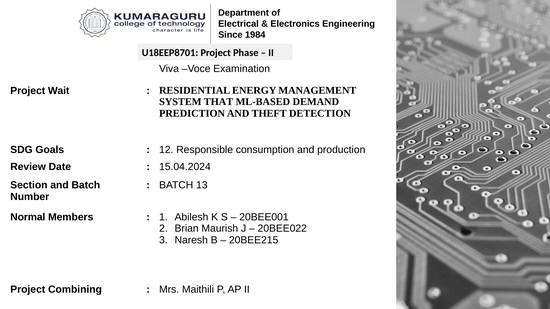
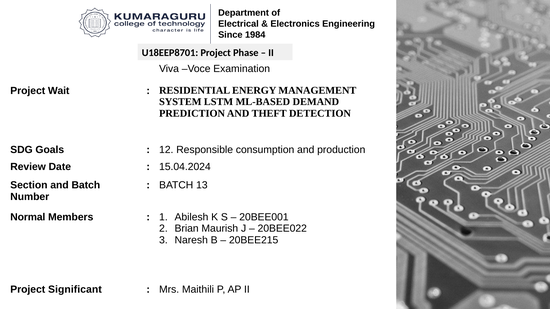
THAT: THAT -> LSTM (219, 102)
Combining: Combining -> Significant (75, 290)
